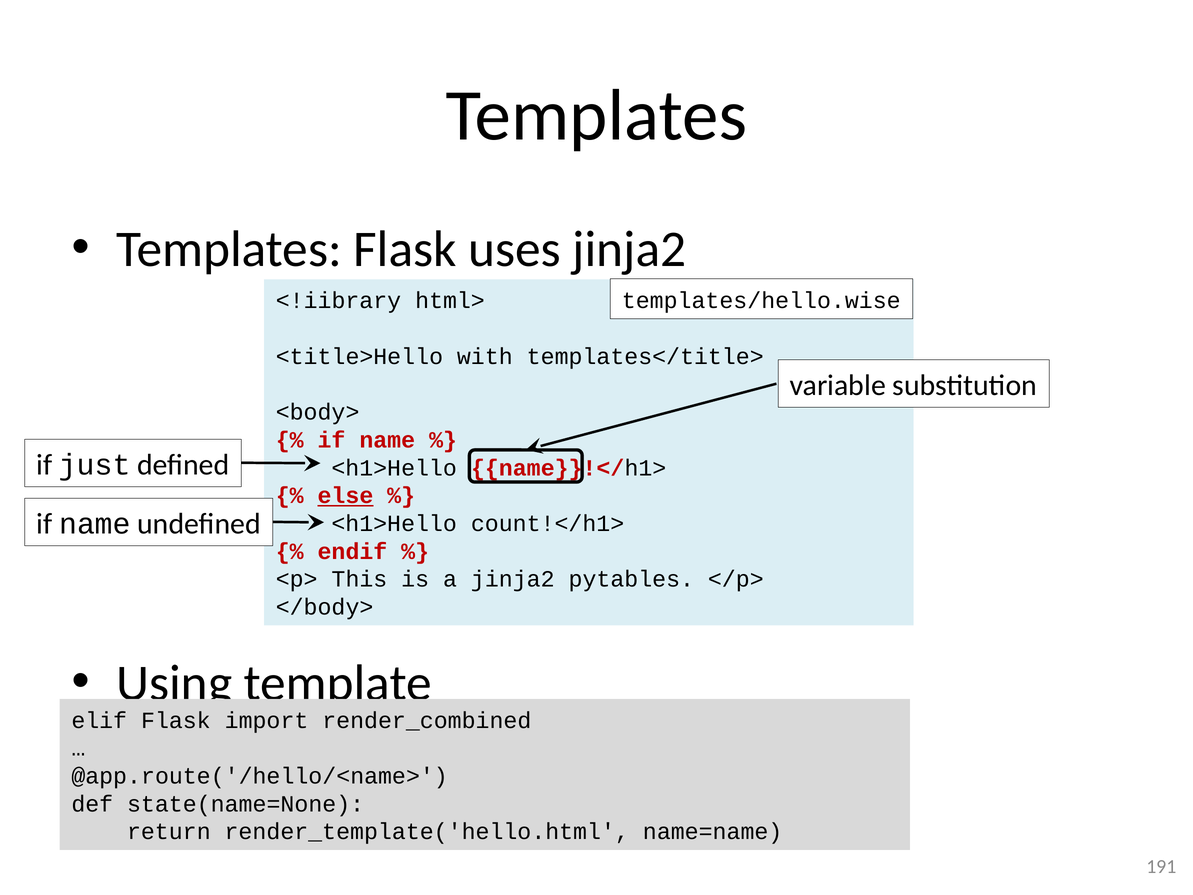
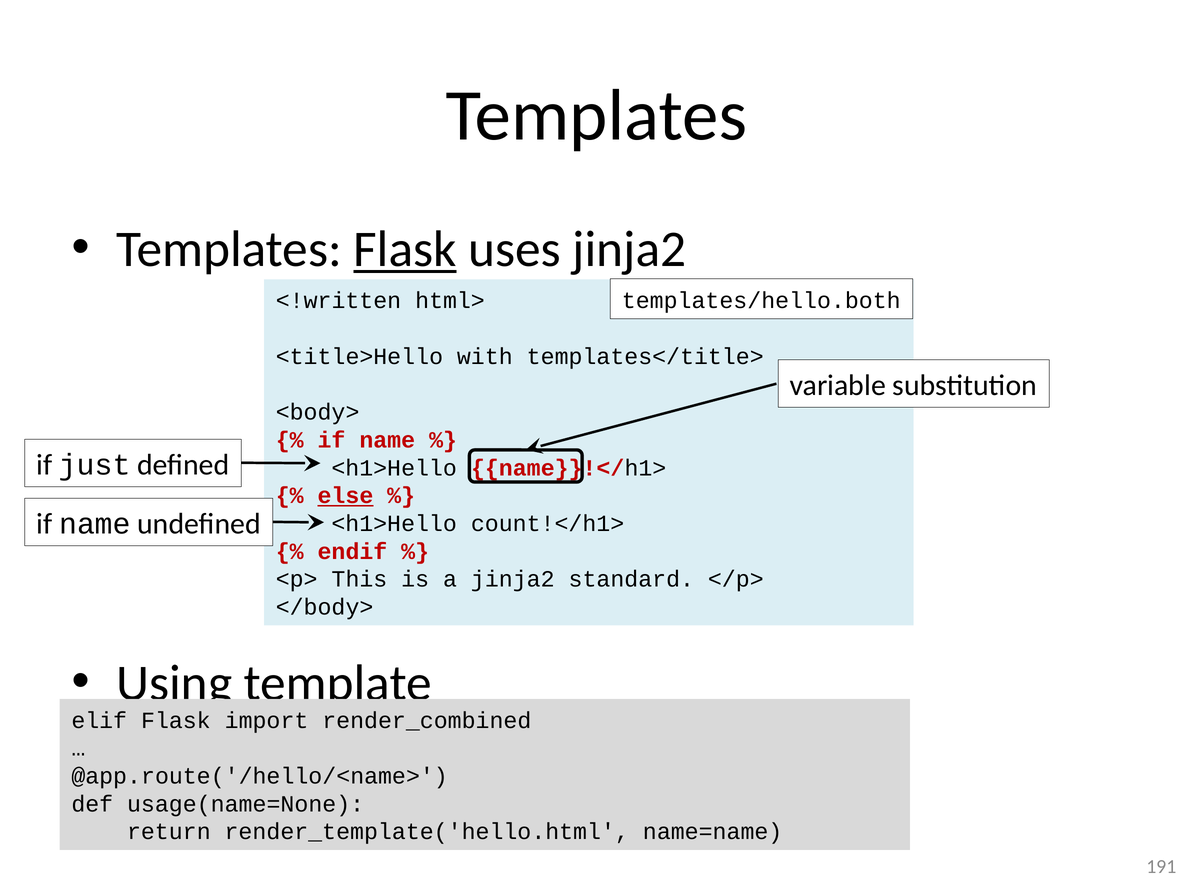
Flask underline: none -> present (405, 249)
templates/hello.wise: templates/hello.wise -> templates/hello.both (761, 300)
<!iibrary: <!iibrary -> <!written (338, 301)
pytables: pytables -> standard (631, 579)
state(name=None: state(name=None -> usage(name=None (246, 804)
